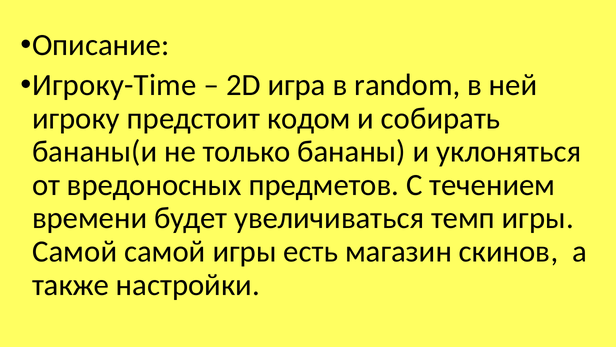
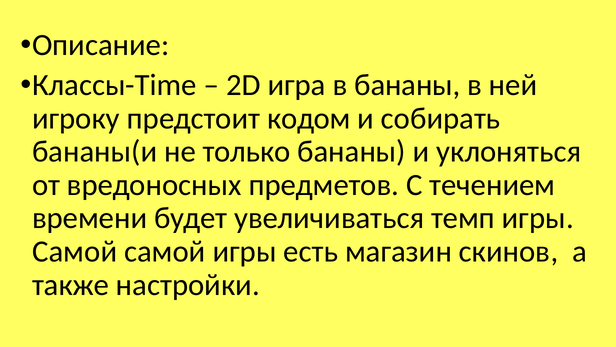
Игроку-Time: Игроку-Time -> Классы-Time (114, 85)
в random: random -> бананы (407, 85)
